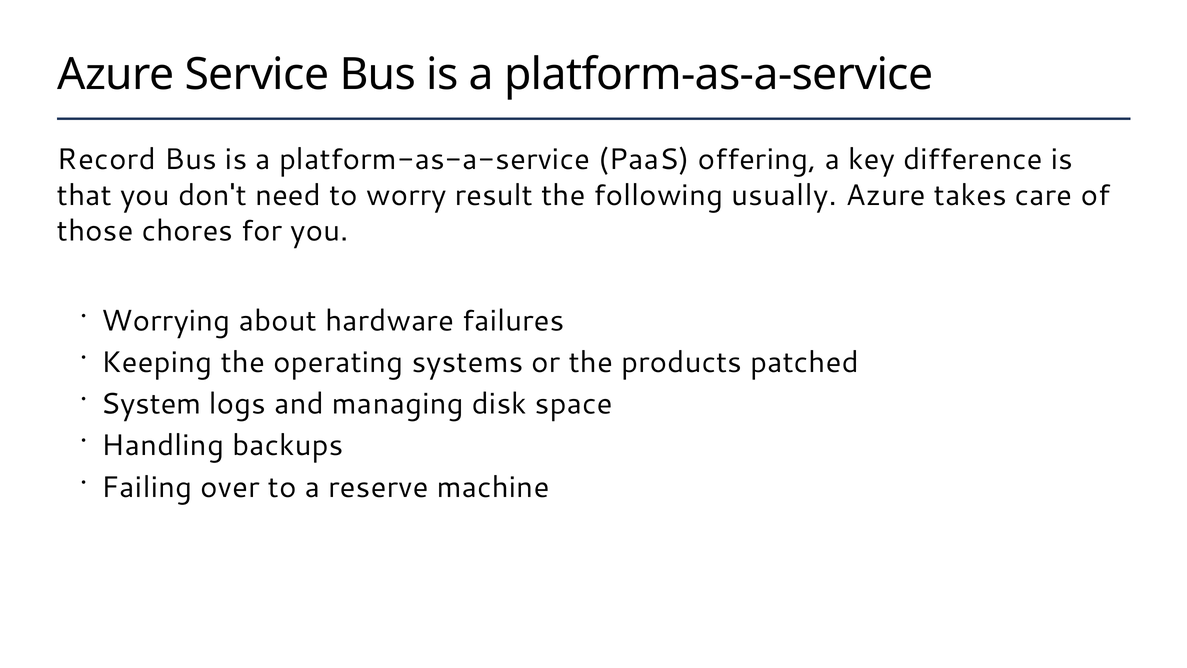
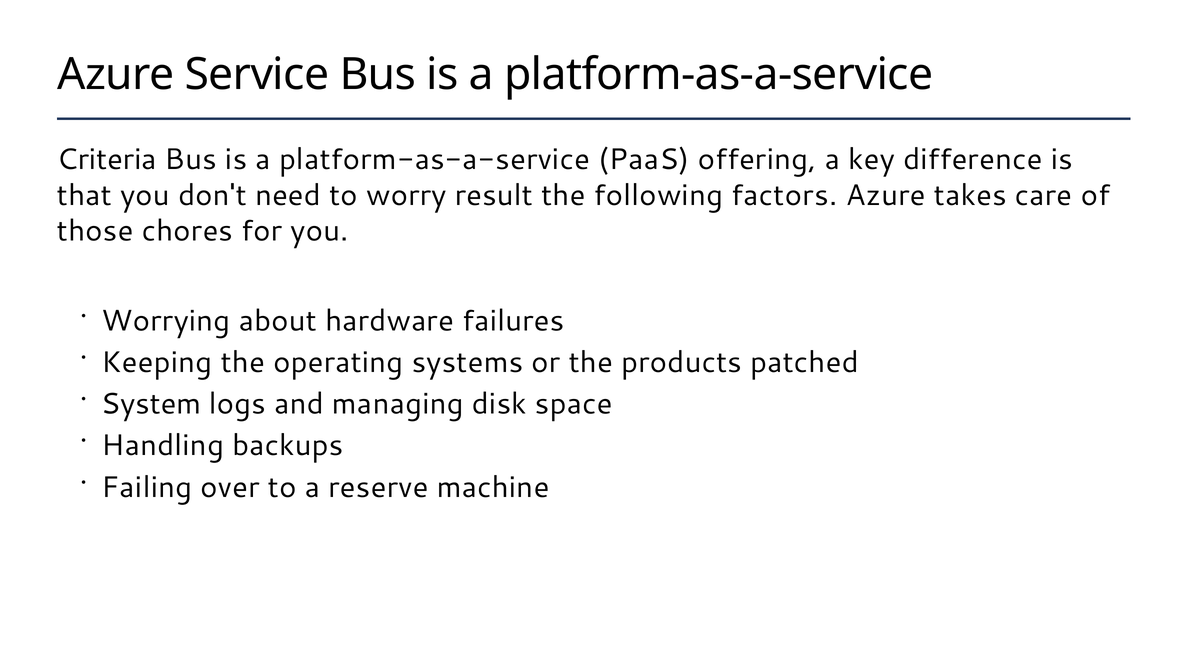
Record: Record -> Criteria (107, 160)
usually: usually -> factors (784, 195)
